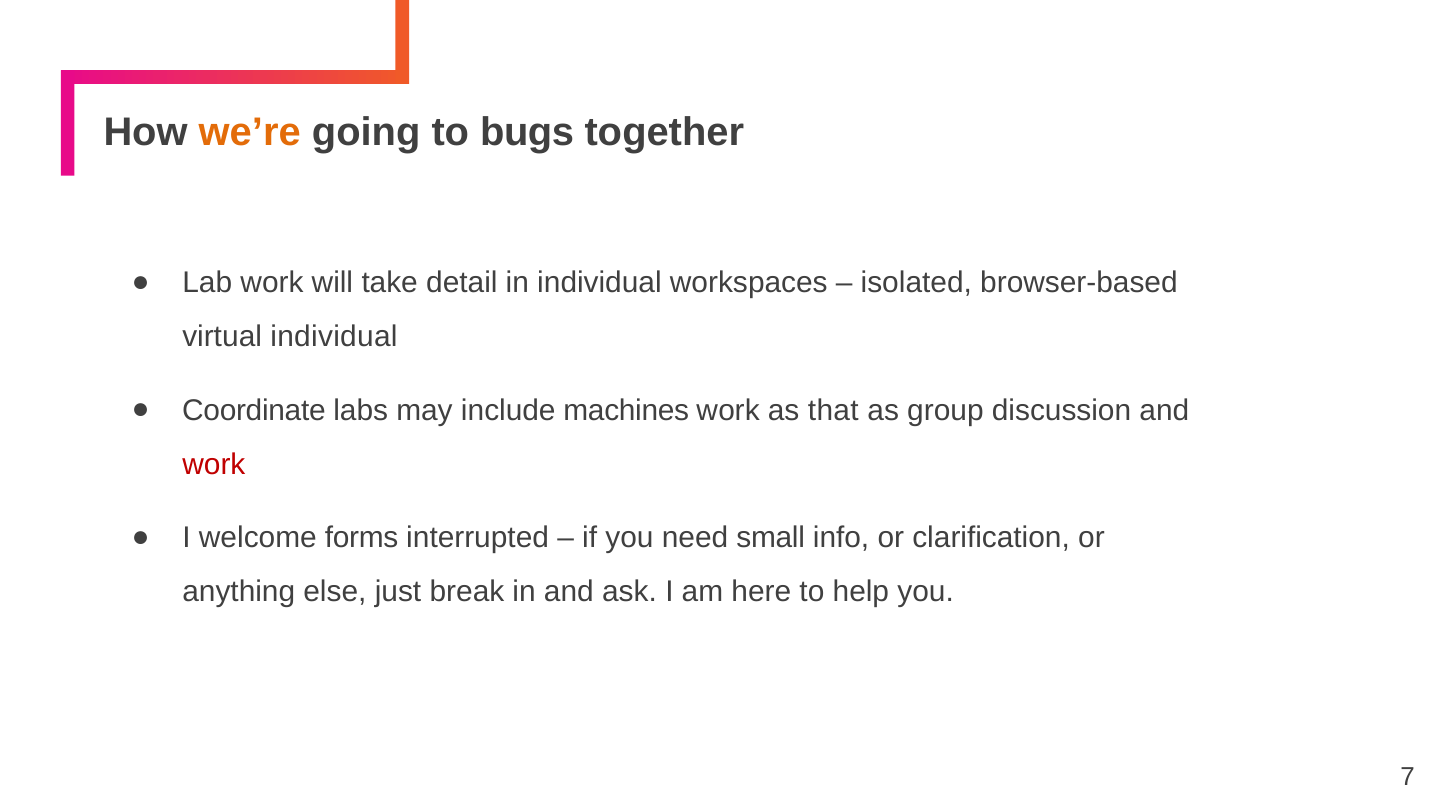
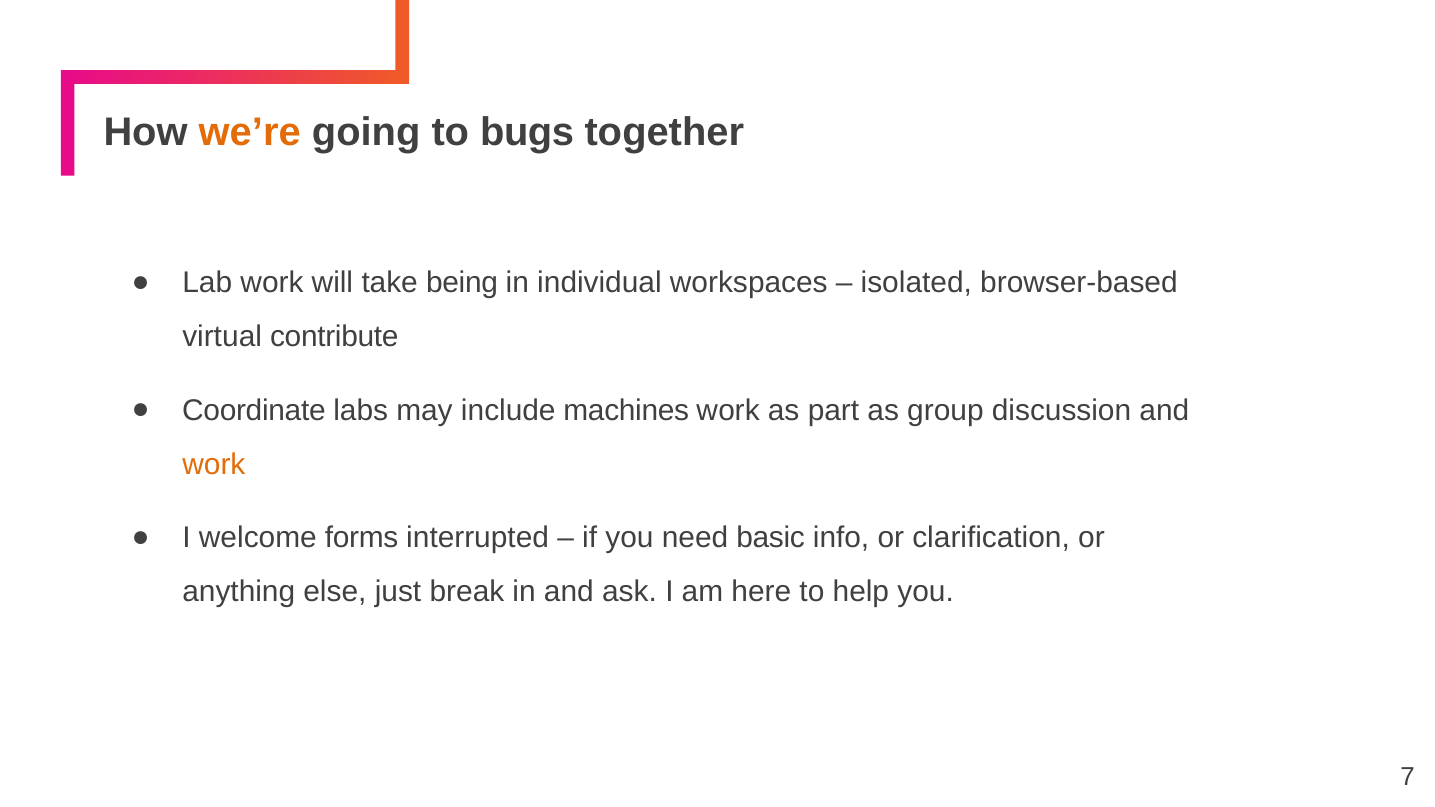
detail: detail -> being (462, 283)
virtual individual: individual -> contribute (334, 337)
that: that -> part (833, 411)
work colour: red -> orange (214, 464)
small: small -> basic (771, 538)
